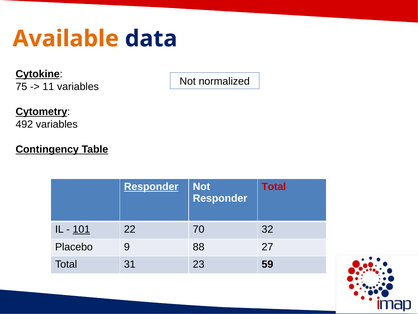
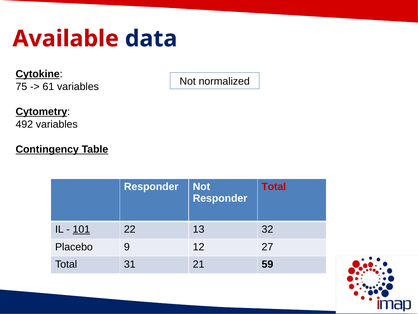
Available colour: orange -> red (66, 39)
11: 11 -> 61 (48, 86)
Responder underline: present -> none (151, 186)
70: 70 -> 13 (199, 229)
88: 88 -> 12 (199, 246)
23: 23 -> 21 (199, 264)
